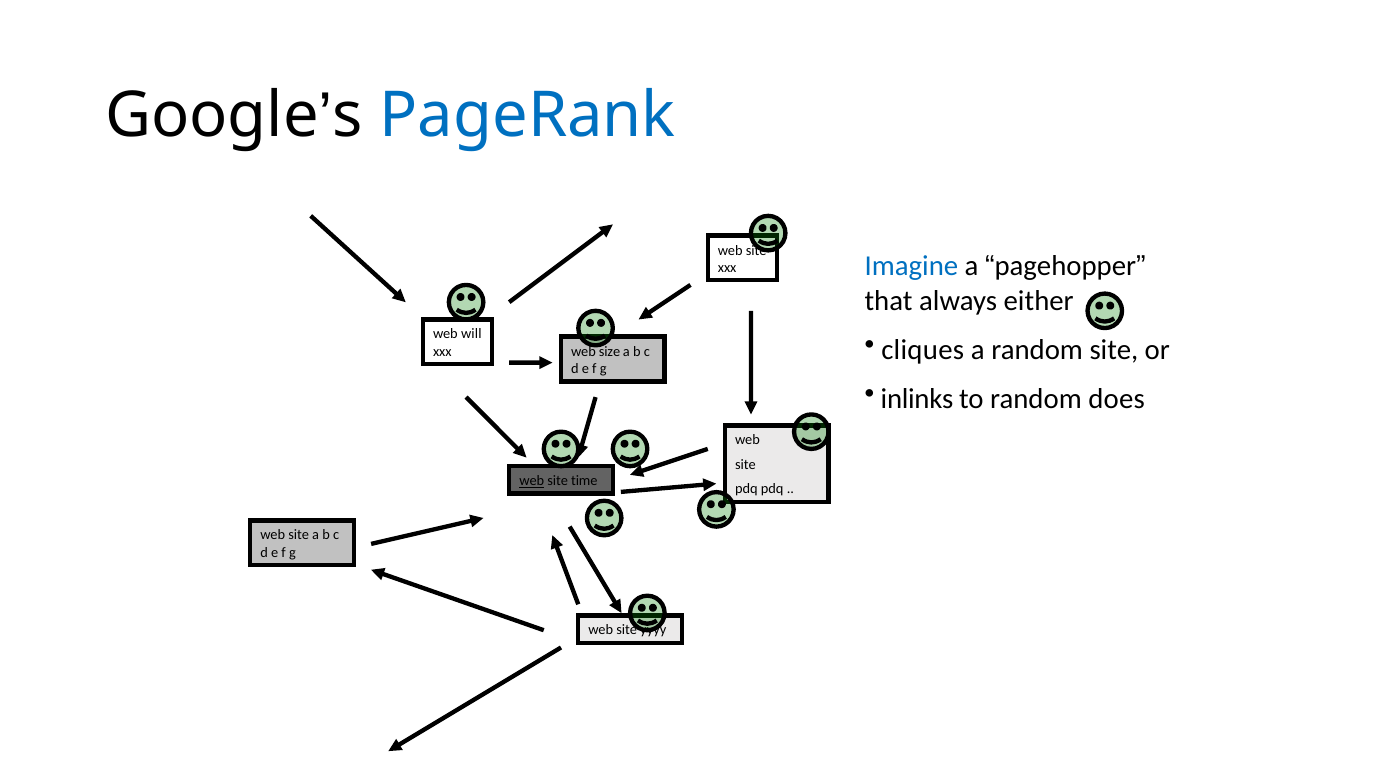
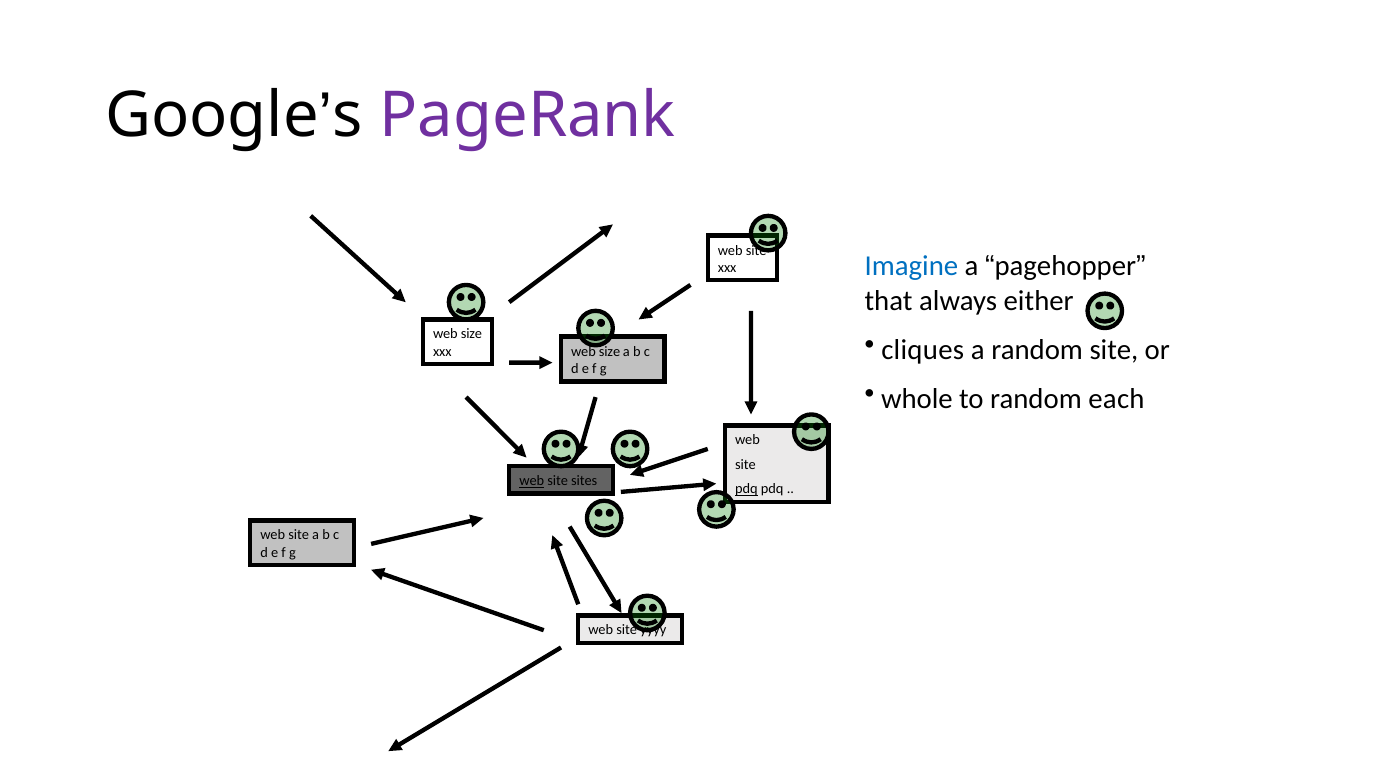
PageRank colour: blue -> purple (528, 116)
will: will -> size (471, 334)
inlinks: inlinks -> whole (917, 398)
does: does -> each (1117, 398)
time: time -> sites (584, 481)
pdq underline: none -> present (746, 489)
